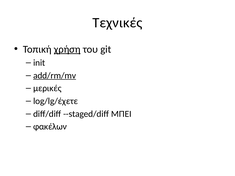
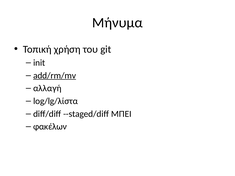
Τεχνικές: Τεχνικές -> Μήνυμα (117, 23)
χρήση underline: present -> none (67, 49)
μερικές: μερικές -> αλλαγή (47, 88)
log/lg/έχετε: log/lg/έχετε -> log/lg/λίστα (56, 101)
